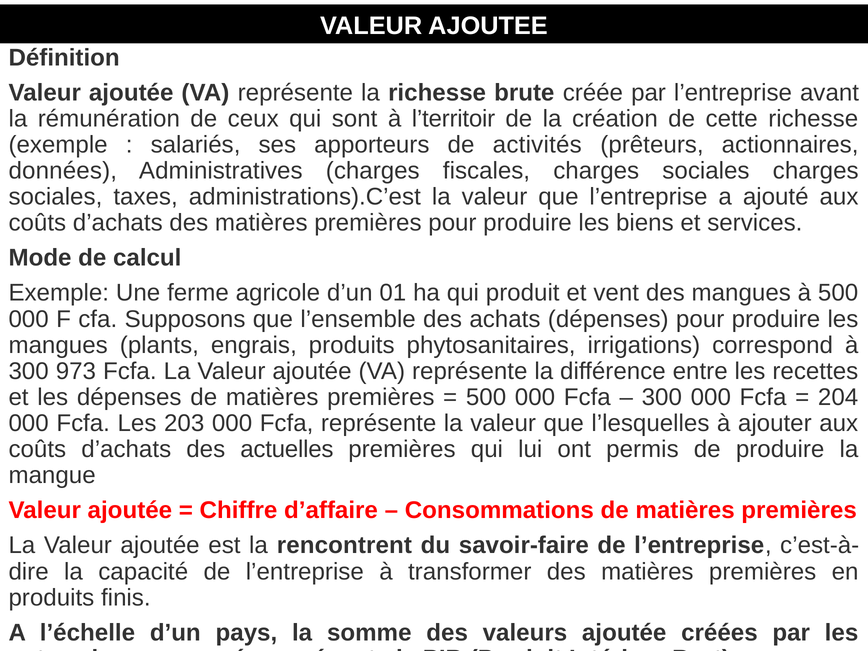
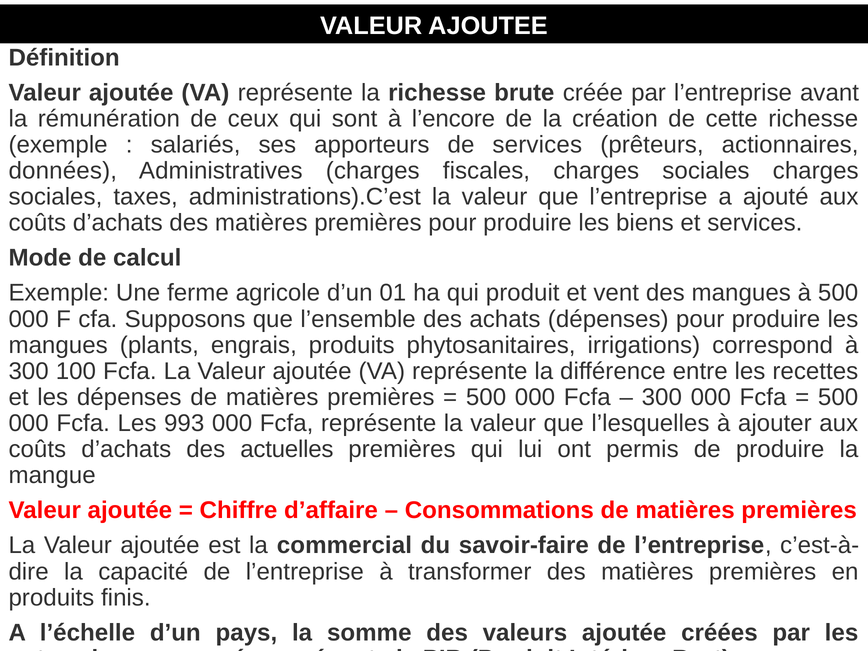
l’territoir: l’territoir -> l’encore (453, 119)
de activités: activités -> services (537, 145)
973: 973 -> 100 (76, 371)
204: 204 -> 500 (838, 397)
203: 203 -> 993 (184, 423)
rencontrent: rencontrent -> commercial (344, 546)
